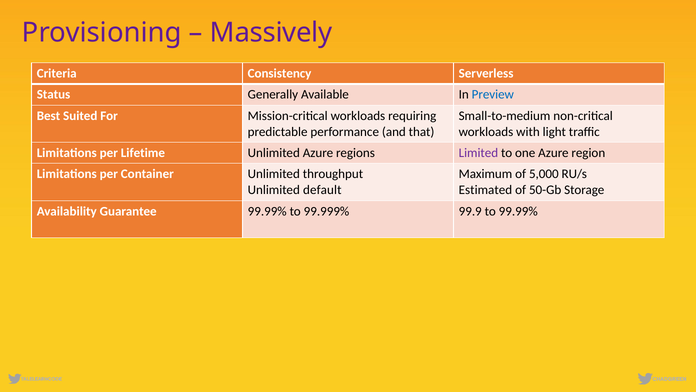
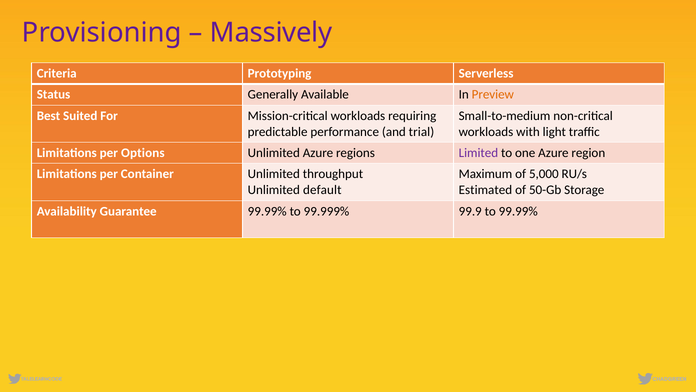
Consistency: Consistency -> Prototyping (280, 73)
Preview colour: blue -> orange (493, 95)
that: that -> trial (422, 132)
Lifetime: Lifetime -> Options (143, 153)
